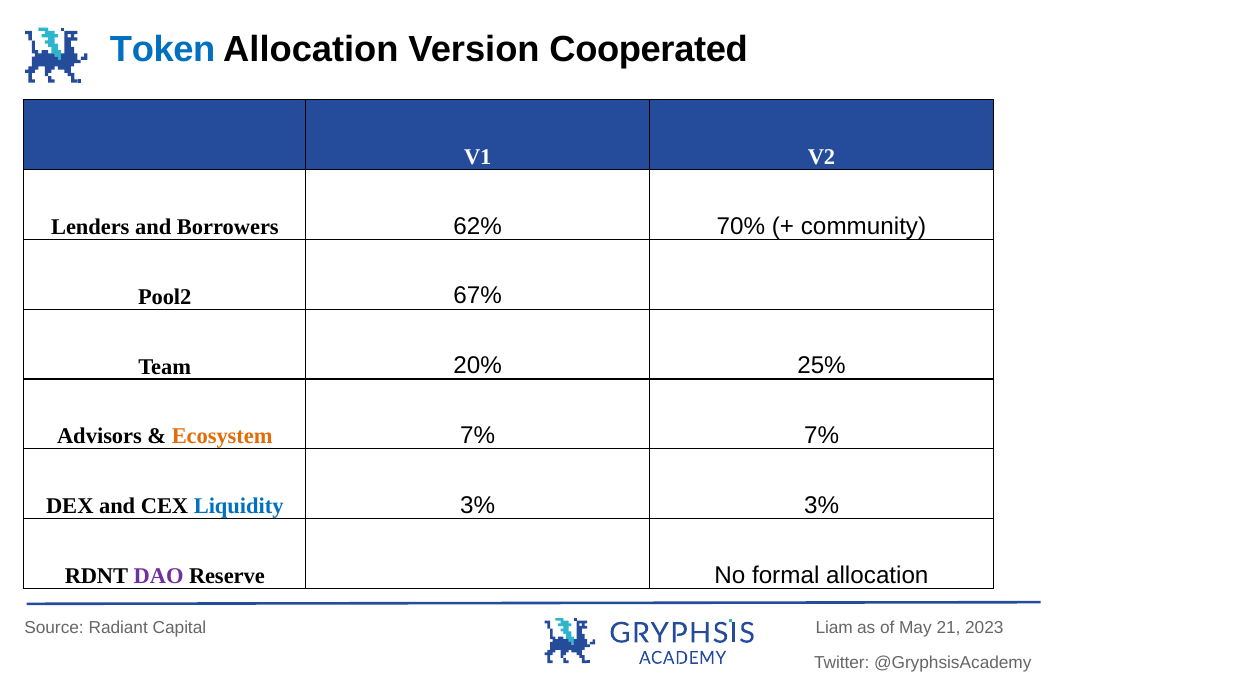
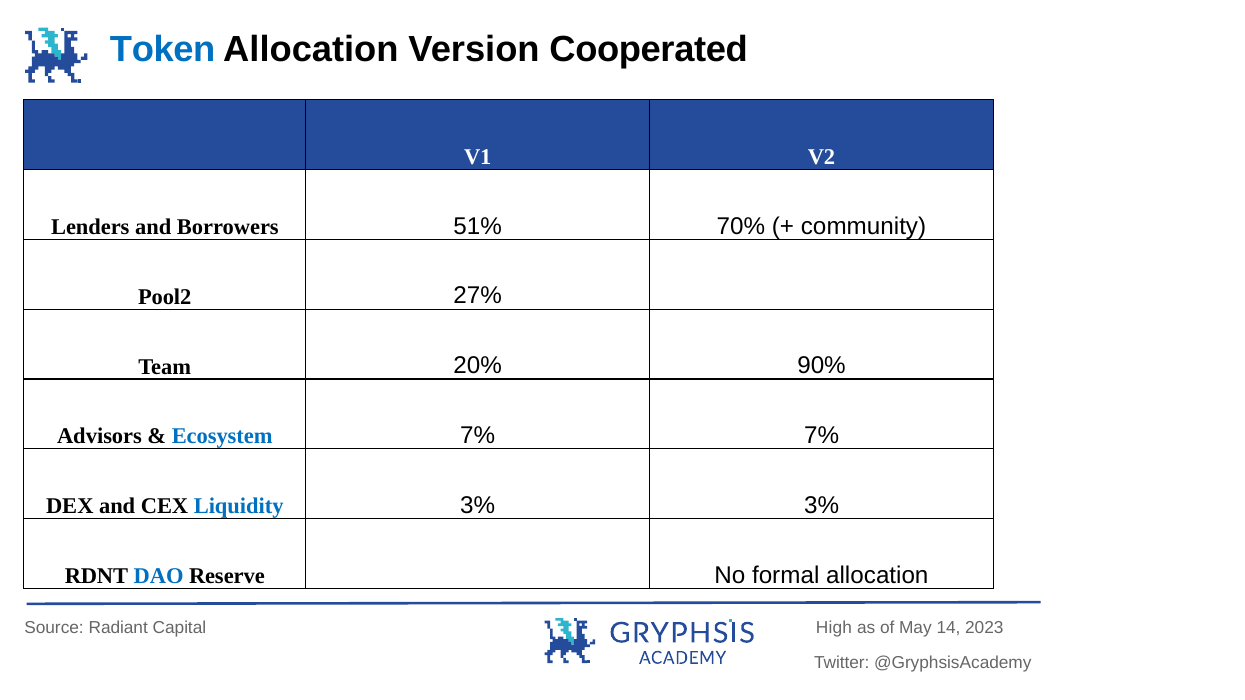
62%: 62% -> 51% (478, 226)
67%: 67% -> 27% (478, 296)
25%: 25% -> 90% (822, 366)
Ecosystem colour: orange -> blue (222, 437)
DAO colour: purple -> blue (159, 576)
Liam: Liam -> High (834, 628)
21: 21 -> 14 (948, 628)
